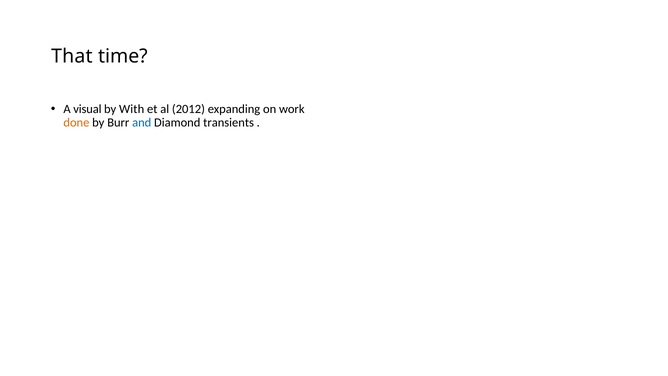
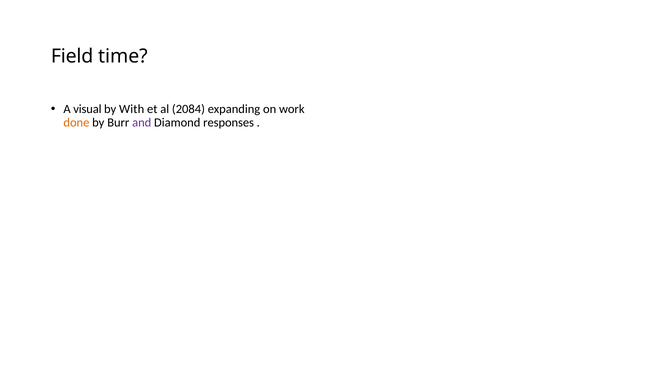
That: That -> Field (72, 56)
2012: 2012 -> 2084 (188, 109)
and colour: blue -> purple (142, 123)
transients: transients -> responses (229, 123)
